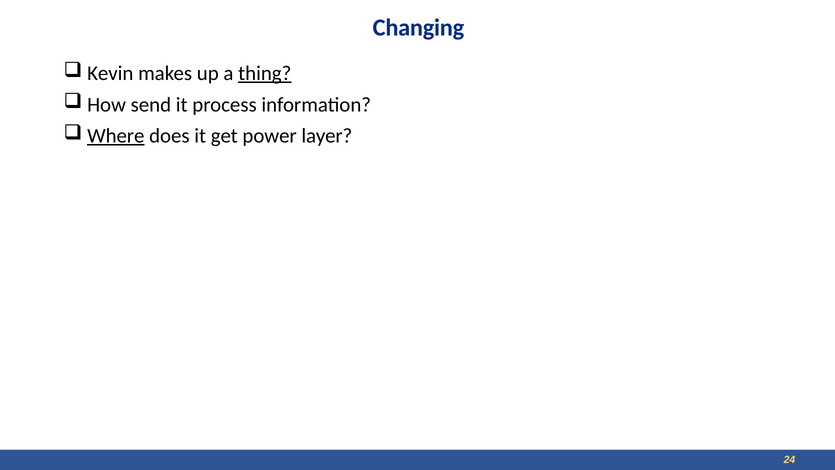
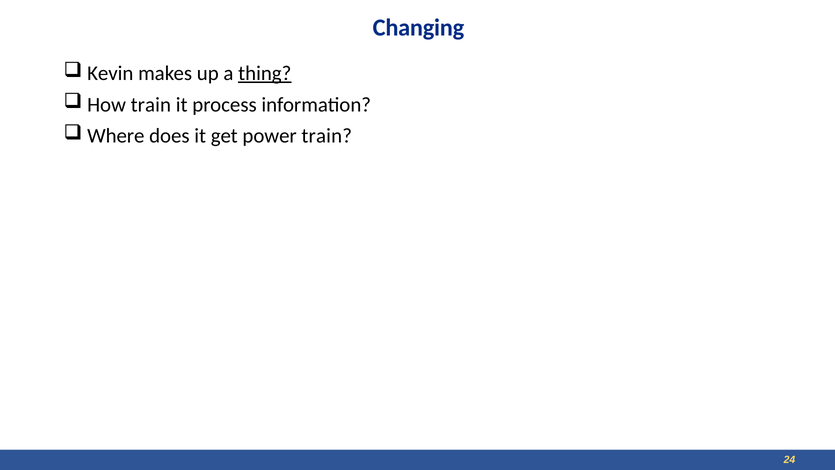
How send: send -> train (151, 105)
Where underline: present -> none (116, 136)
power layer: layer -> train (327, 136)
